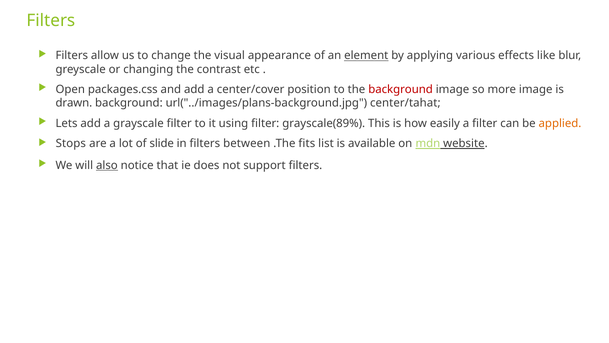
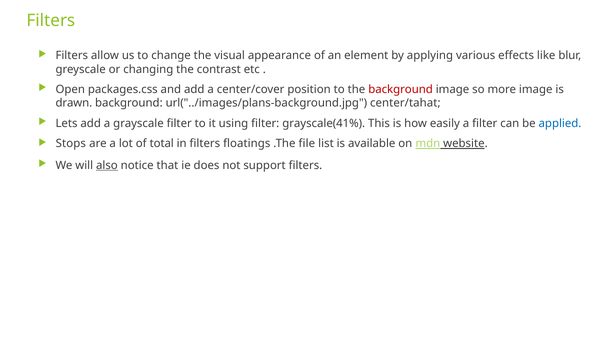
element underline: present -> none (366, 56)
grayscale(89%: grayscale(89% -> grayscale(41% (324, 123)
applied colour: orange -> blue (560, 123)
slide: slide -> total (162, 143)
between: between -> floatings (247, 143)
fits: fits -> file (307, 143)
